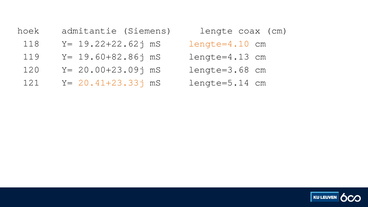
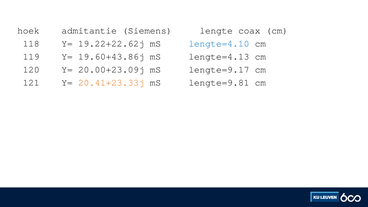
lengte=4.10 colour: orange -> blue (219, 44)
19.60+82.86j: 19.60+82.86j -> 19.60+43.86j (111, 57)
lengte=3.68: lengte=3.68 -> lengte=9.17 (219, 70)
lengte=5.14: lengte=5.14 -> lengte=9.81 (219, 83)
